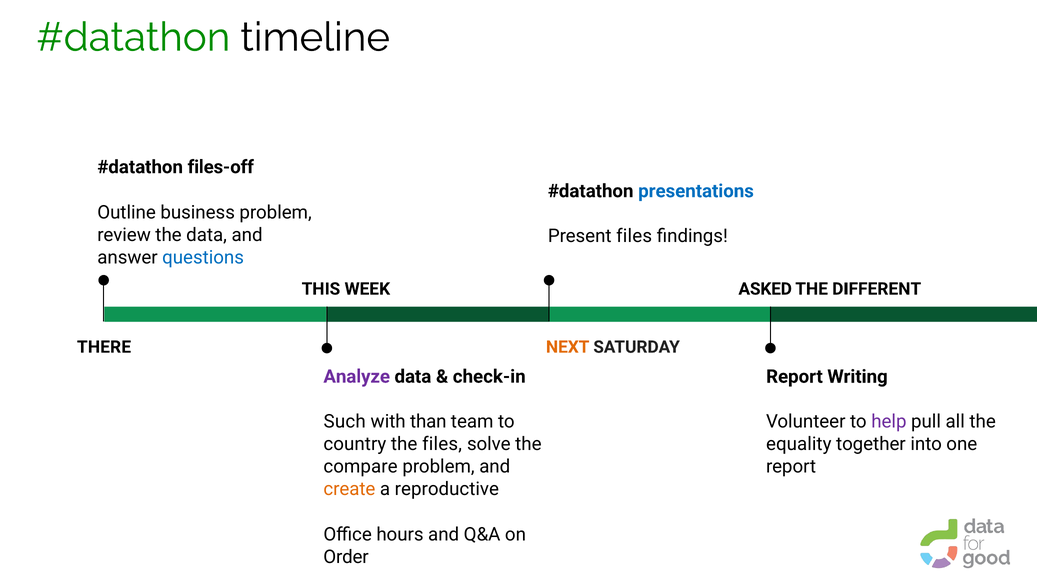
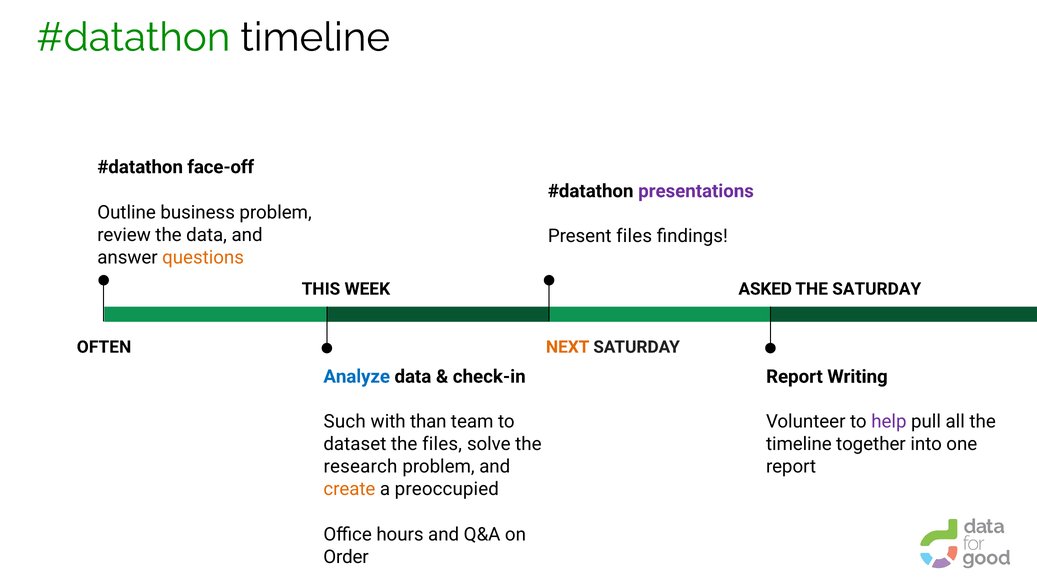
files-off: files-off -> face-off (221, 167)
presentations colour: blue -> purple (696, 191)
questions colour: blue -> orange (203, 258)
THE DIFFERENT: DIFFERENT -> SATURDAY (877, 289)
THERE: THERE -> OFTEN (104, 347)
Analyze colour: purple -> blue (357, 377)
country: country -> dataset (355, 444)
equality: equality -> timeline (799, 444)
compare: compare -> research (360, 467)
reproductive: reproductive -> preoccupied (447, 489)
